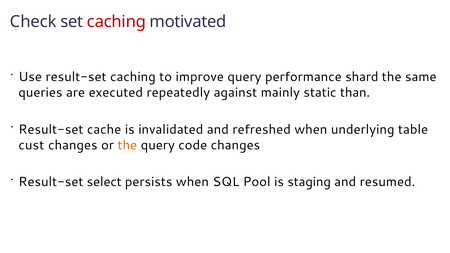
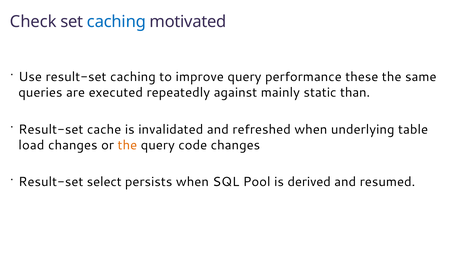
caching colour: red -> blue (116, 22)
shard: shard -> these (362, 77)
cust: cust -> load (31, 145)
staging: staging -> derived (309, 182)
